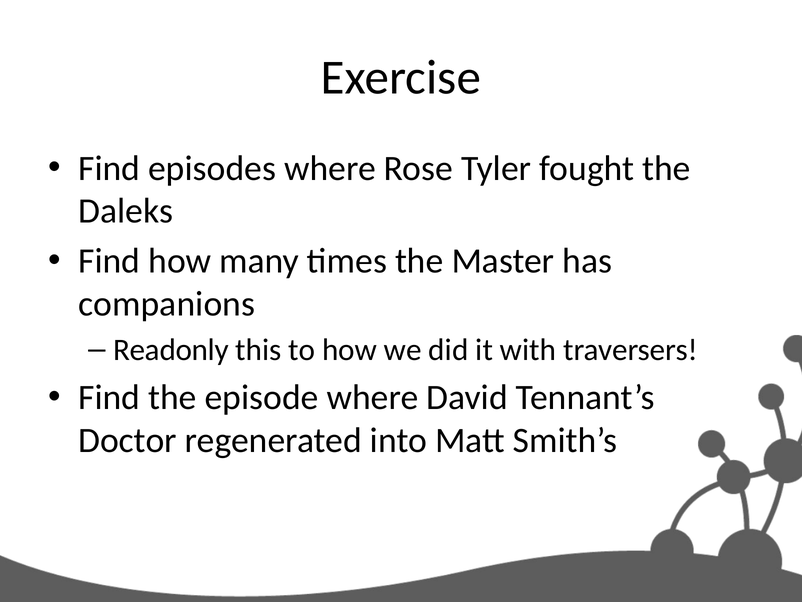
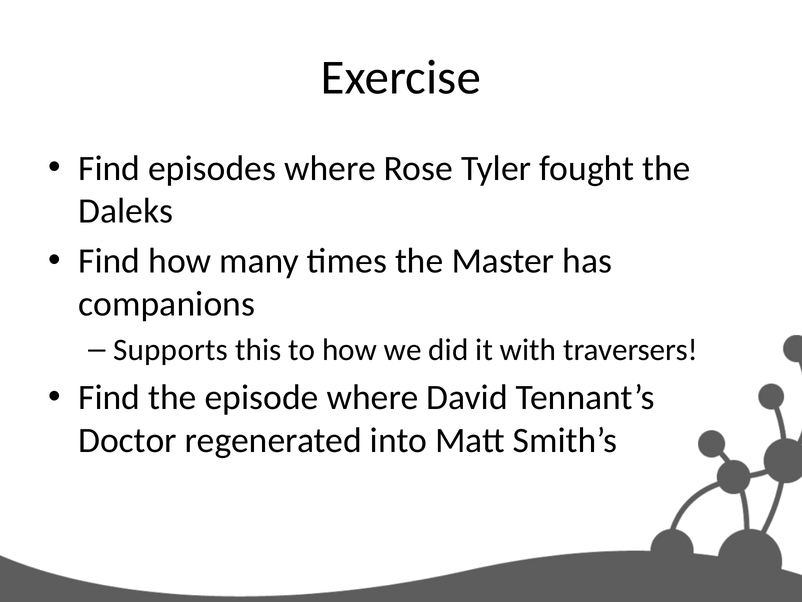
Readonly: Readonly -> Supports (171, 350)
